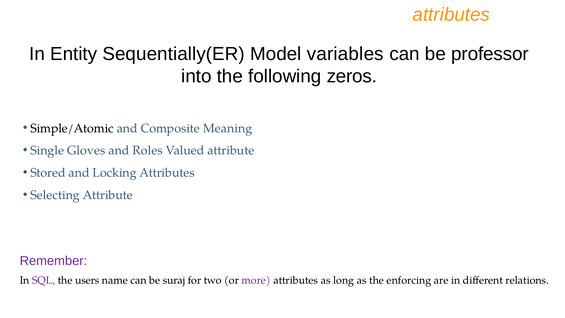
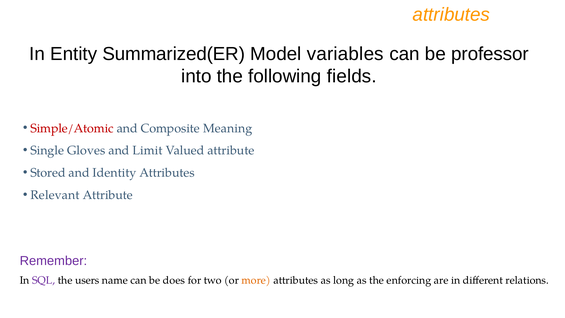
Sequentially(ER: Sequentially(ER -> Summarized(ER (174, 54)
zeros: zeros -> fields (352, 76)
Simple/Atomic colour: black -> red (72, 128)
Roles: Roles -> Limit (148, 150)
Locking: Locking -> Identity (115, 173)
Selecting: Selecting -> Relevant (55, 195)
suraj: suraj -> does (174, 280)
more colour: purple -> orange (256, 280)
